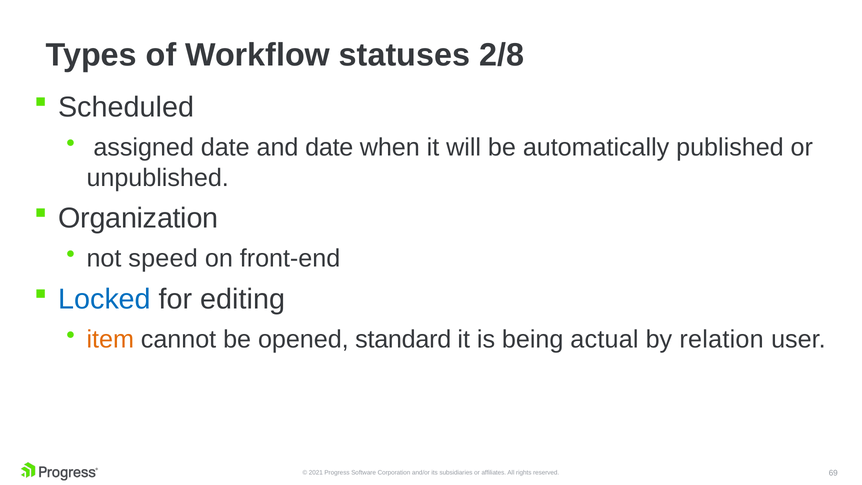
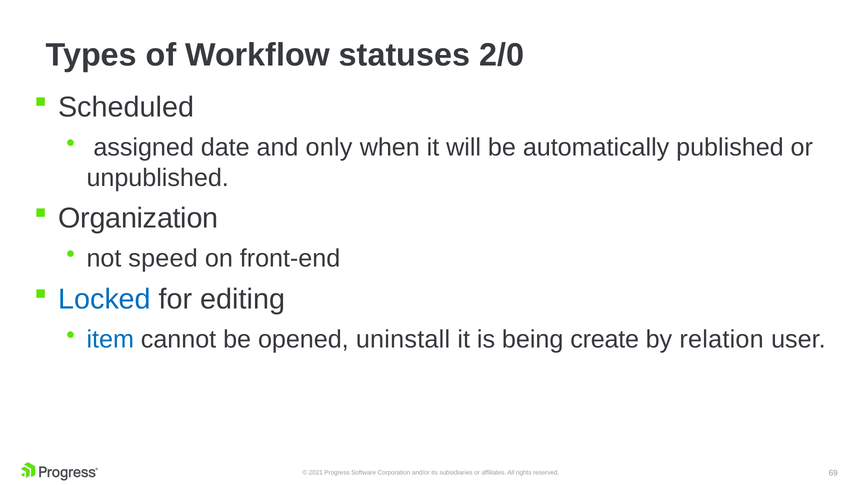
2/8: 2/8 -> 2/0 (502, 55)
and date: date -> only (329, 148)
item colour: orange -> blue (110, 340)
standard: standard -> uninstall (403, 340)
actual: actual -> create (605, 340)
